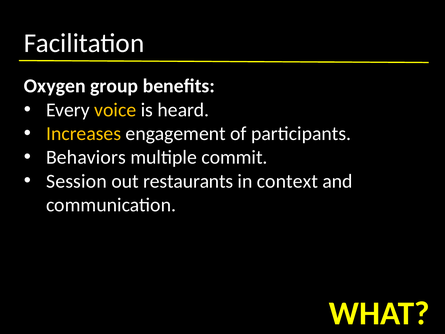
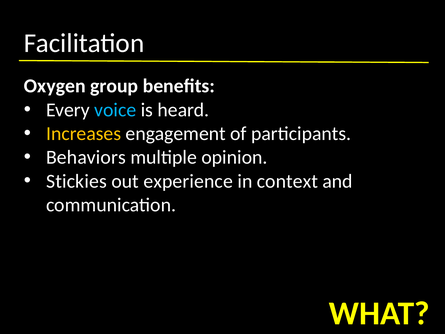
voice colour: yellow -> light blue (115, 110)
commit: commit -> opinion (234, 157)
Session: Session -> Stickies (76, 181)
restaurants: restaurants -> experience (188, 181)
